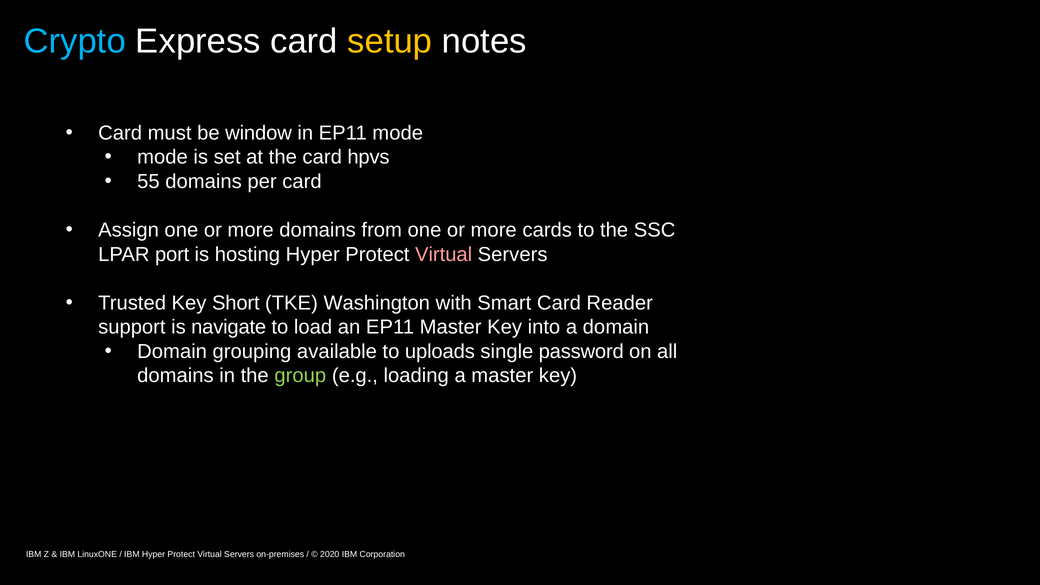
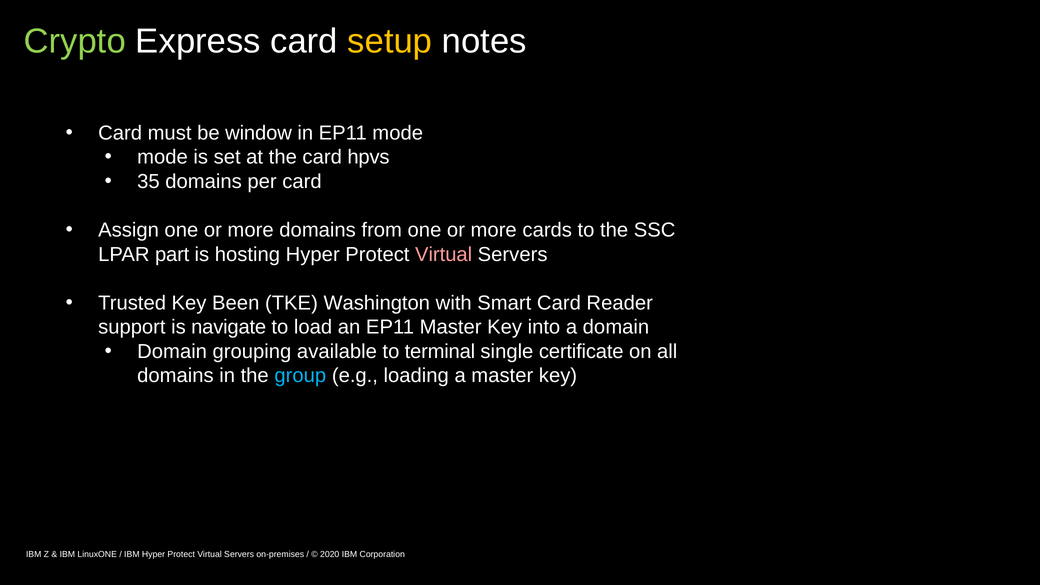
Crypto colour: light blue -> light green (75, 41)
55: 55 -> 35 (148, 182)
port: port -> part (172, 254)
Short: Short -> Been (236, 303)
uploads: uploads -> terminal (440, 352)
password: password -> certificate (581, 352)
group colour: light green -> light blue (300, 376)
